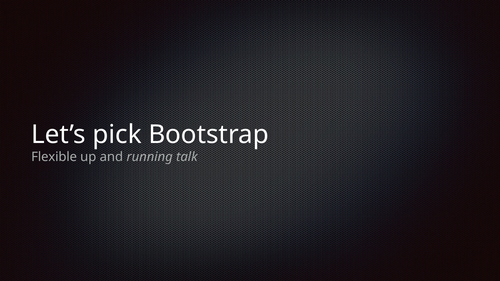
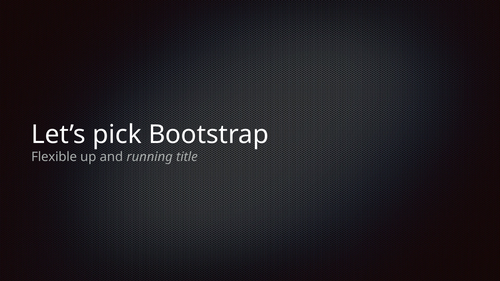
talk: talk -> title (187, 157)
